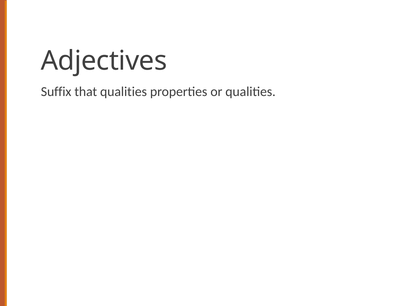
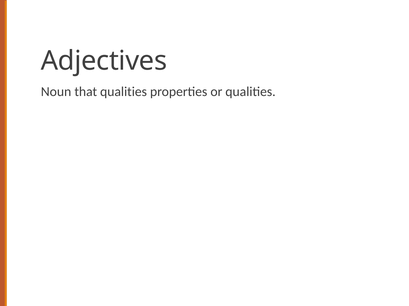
Suffix: Suffix -> Noun (56, 92)
